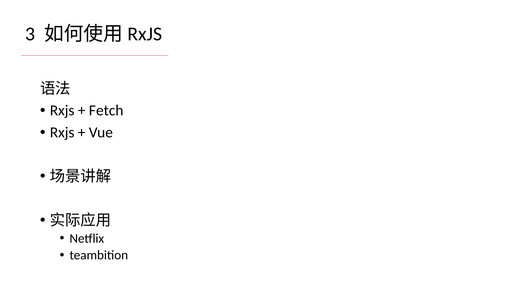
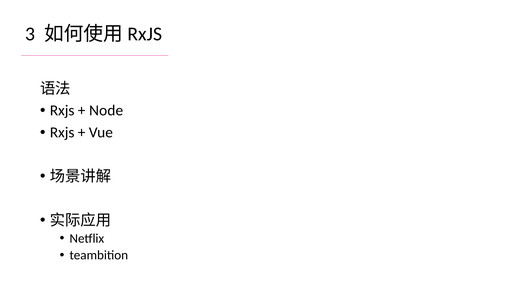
Fetch: Fetch -> Node (106, 111)
